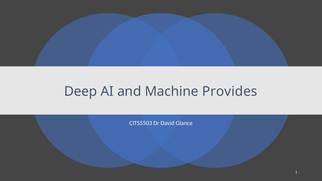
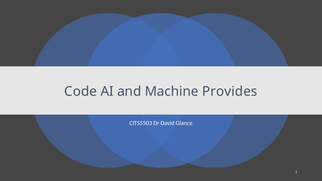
Deep: Deep -> Code (81, 91)
